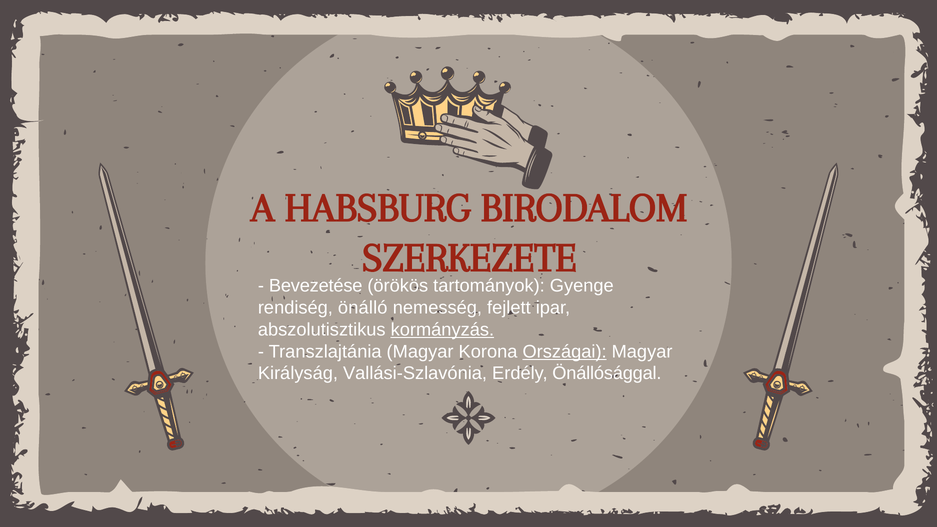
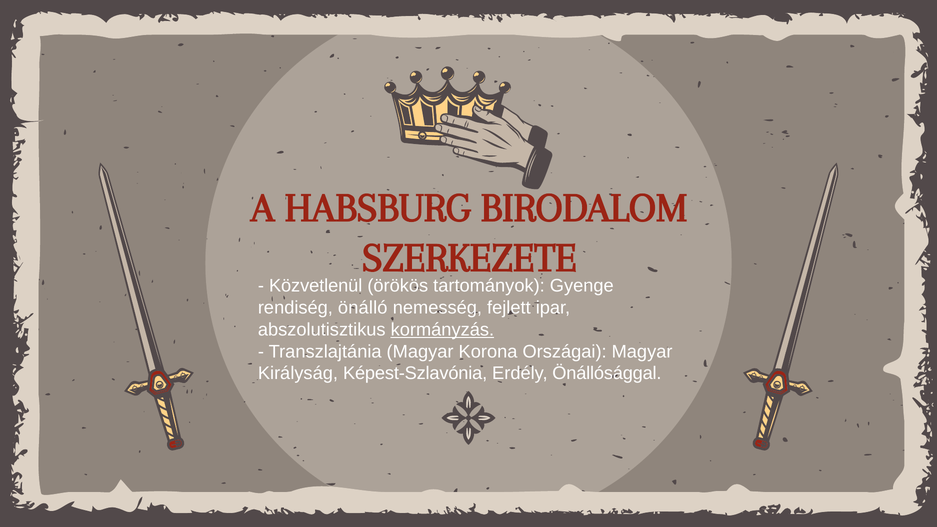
Bevezetése: Bevezetése -> Közvetlenül (316, 286)
Országai underline: present -> none (565, 352)
Vallási-Szlavónia: Vallási-Szlavónia -> Képest-Szlavónia (415, 373)
